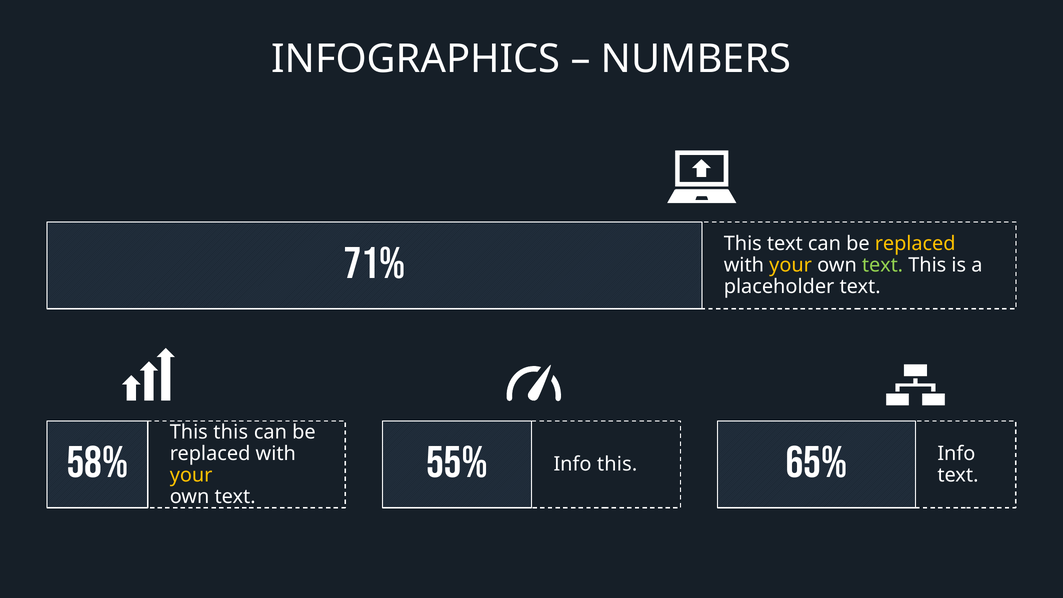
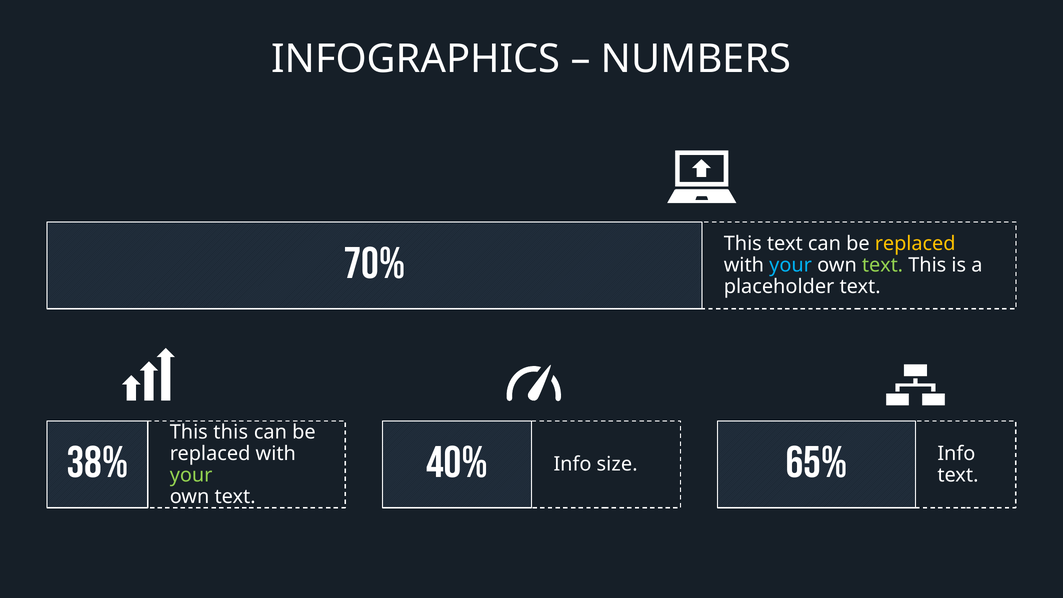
71%: 71% -> 70% (374, 264)
your colour: yellow -> light blue (791, 265)
58%: 58% -> 38% (97, 463)
55%: 55% -> 40% (457, 463)
Info this: this -> size (617, 464)
your colour: yellow -> light green (191, 475)
